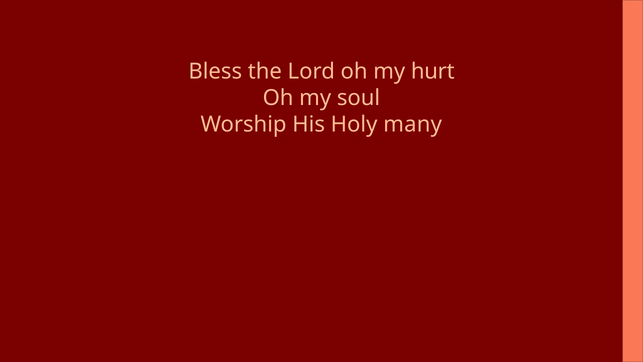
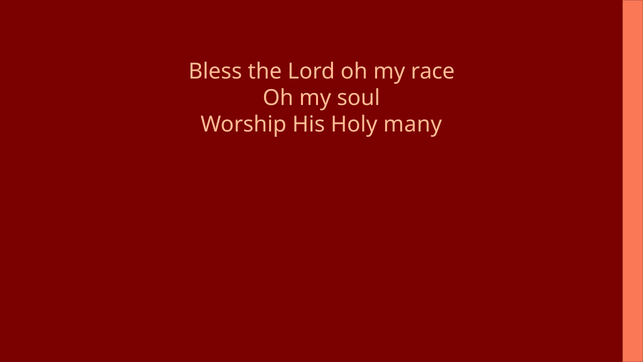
hurt: hurt -> race (433, 71)
